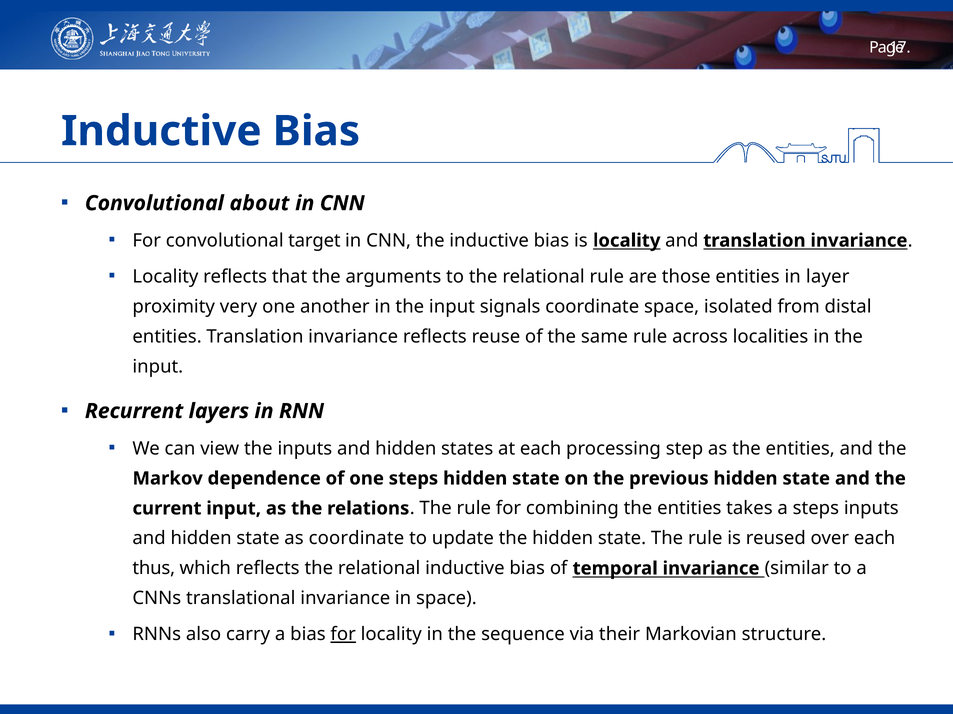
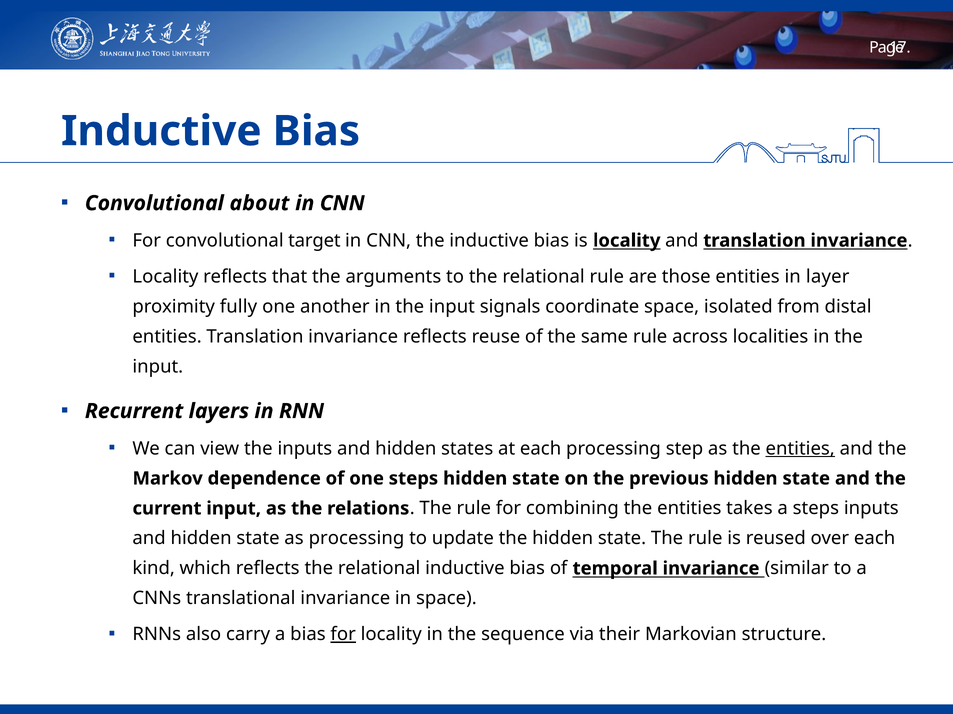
very: very -> fully (238, 307)
entities underline: none -> present (800, 449)
as coordinate: coordinate -> processing (356, 539)
thus: thus -> kind (154, 569)
